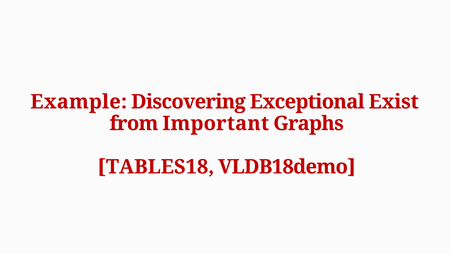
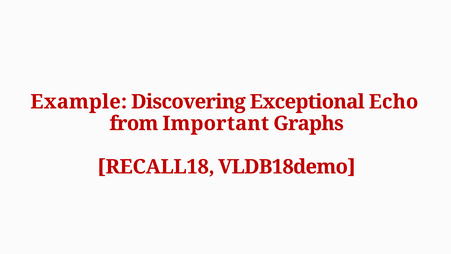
Exist: Exist -> Echo (394, 102)
TABLES18: TABLES18 -> RECALL18 (156, 167)
